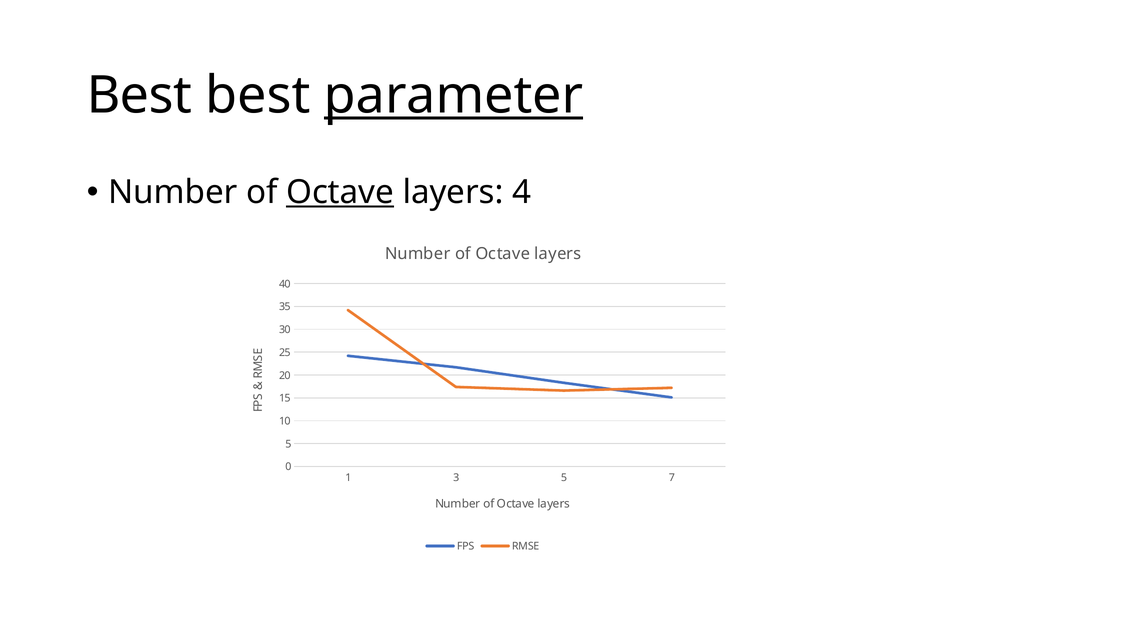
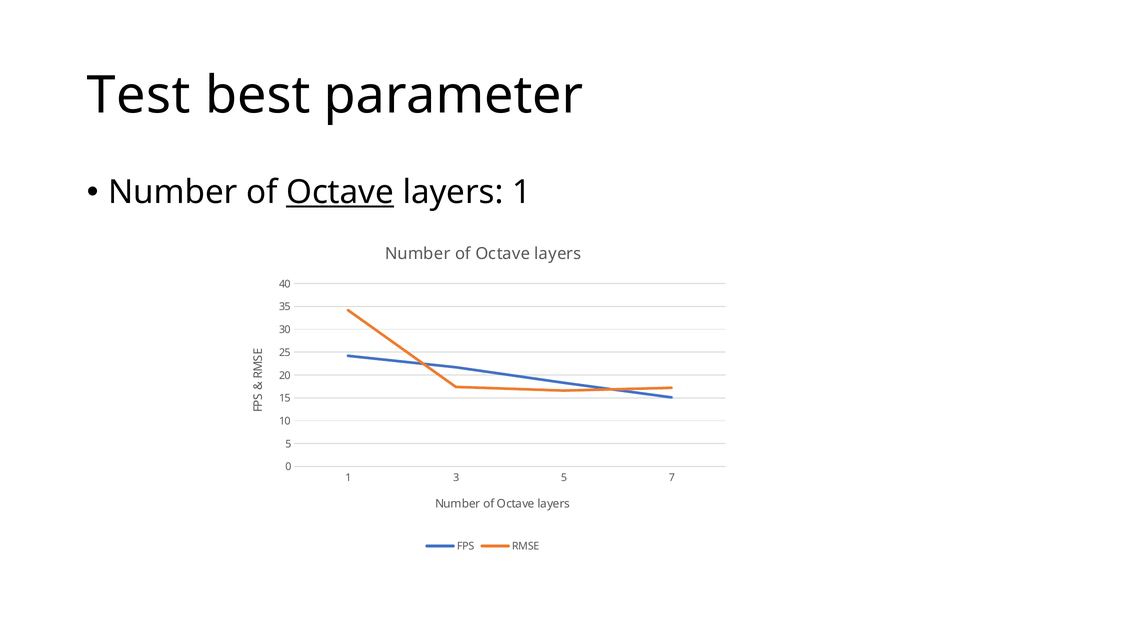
Best: Best -> Test (139, 96)
parameter underline: present -> none (454, 96)
layers 4: 4 -> 1 (522, 192)
